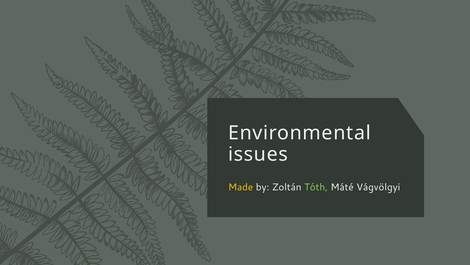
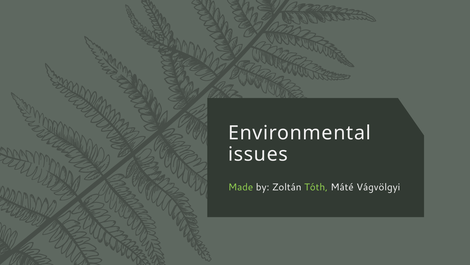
Made colour: yellow -> light green (241, 187)
